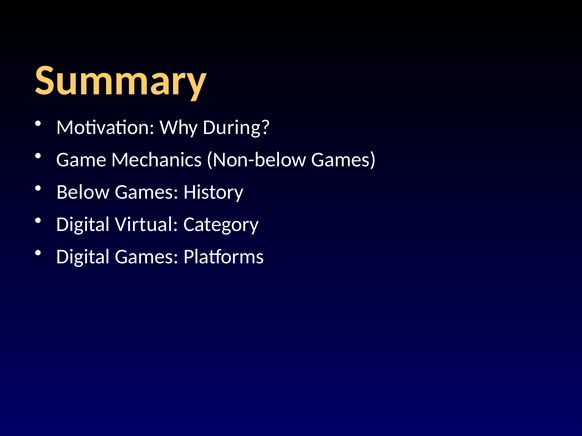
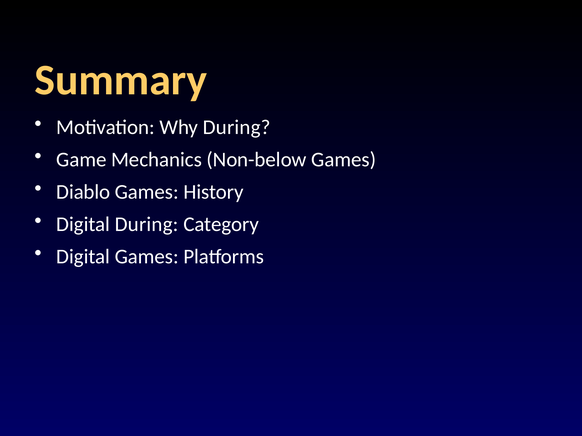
Below: Below -> Diablo (83, 192)
Digital Virtual: Virtual -> During (147, 225)
